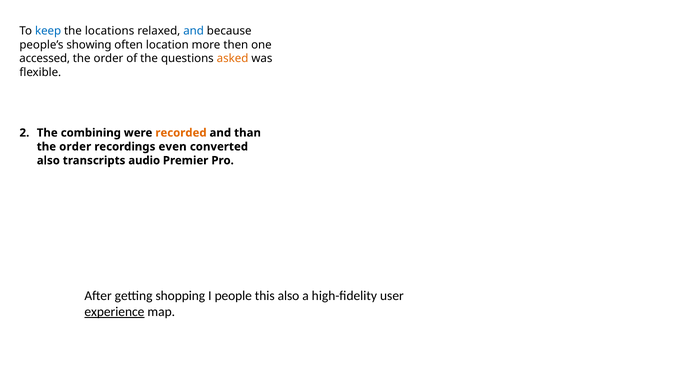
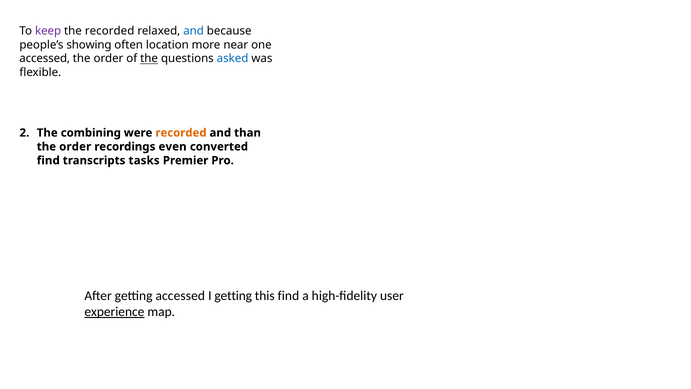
keep colour: blue -> purple (48, 31)
the locations: locations -> recorded (110, 31)
then: then -> near (236, 45)
the underline: none -> present (149, 59)
asked colour: orange -> blue (233, 59)
also: also -> find (48, 160)
audio: audio -> tasks (144, 160)
getting shopping: shopping -> accessed (180, 295)
I people: people -> getting (233, 295)
this also: also -> find (288, 295)
